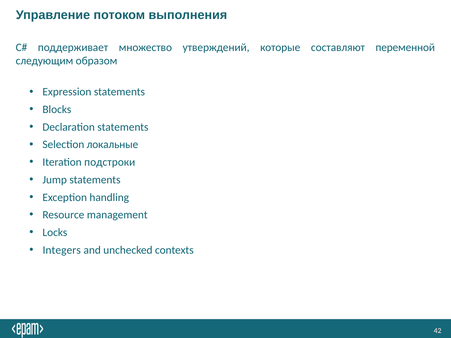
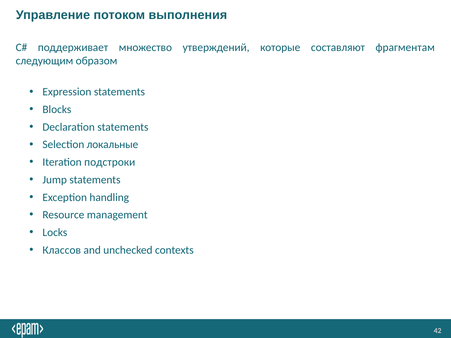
переменной: переменной -> фрагментам (405, 47)
Integers: Integers -> Классов (62, 250)
